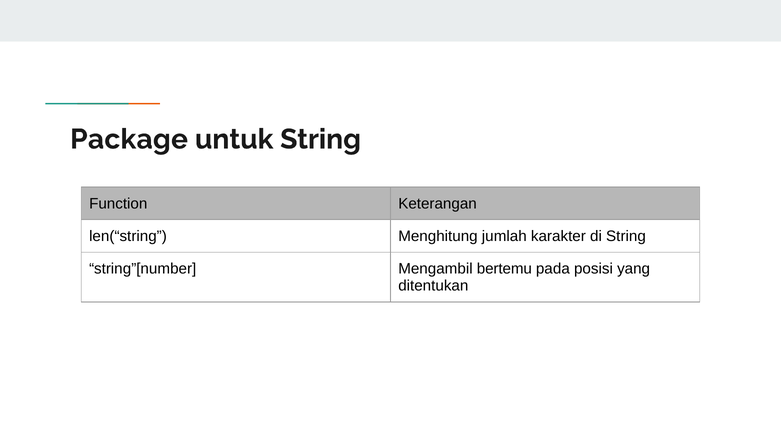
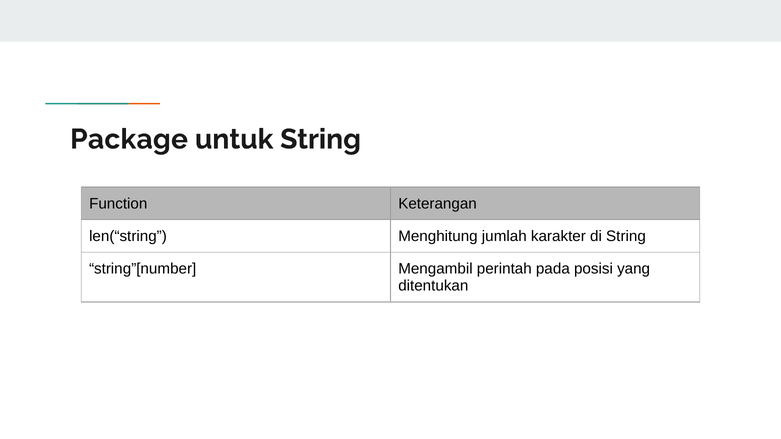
bertemu: bertemu -> perintah (504, 269)
